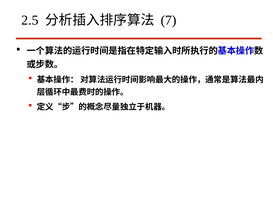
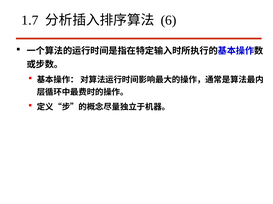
2.5: 2.5 -> 1.7 (30, 20)
7: 7 -> 6 (169, 20)
